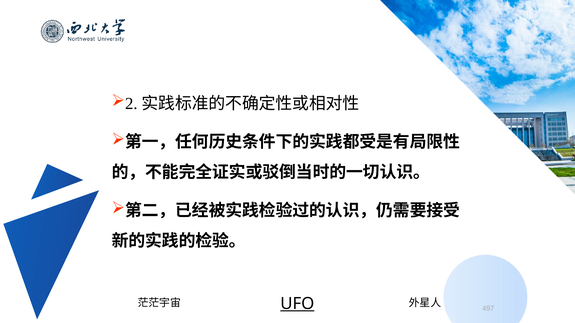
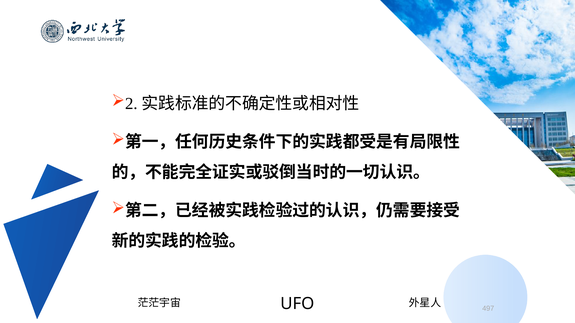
UFO underline: present -> none (297, 304)
